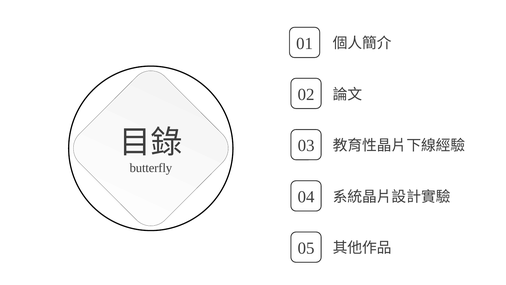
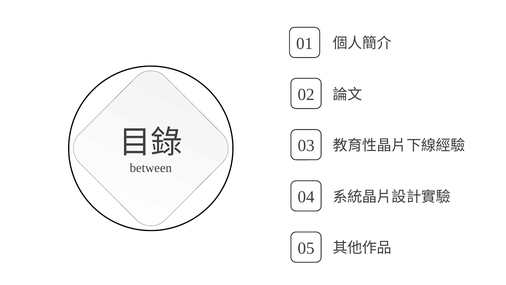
butterfly: butterfly -> between (151, 168)
